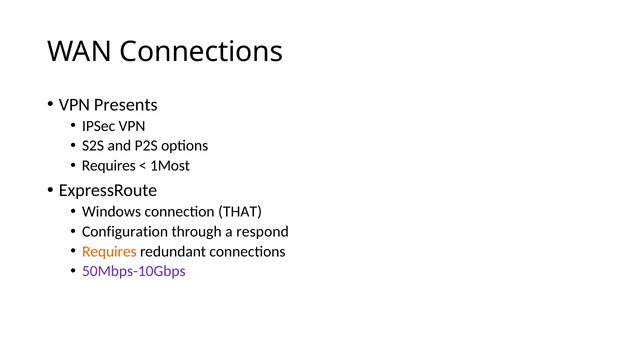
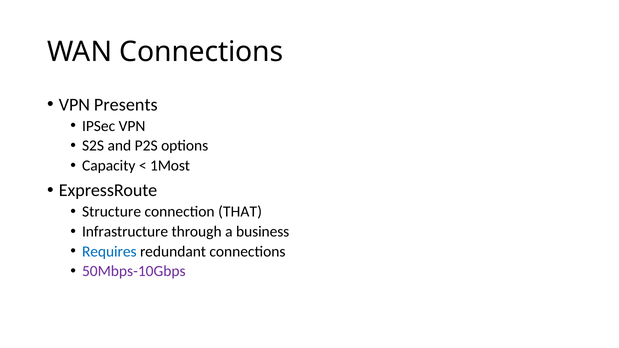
Requires: Requires -> Capacity (109, 166)
Windows: Windows -> Structure (112, 212)
Configuration: Configuration -> Infrastructure (125, 232)
respond: respond -> business (263, 232)
Requires colour: orange -> blue (109, 252)
